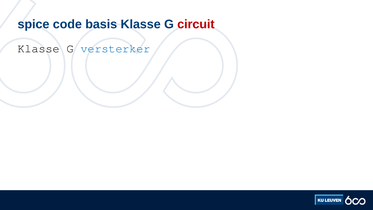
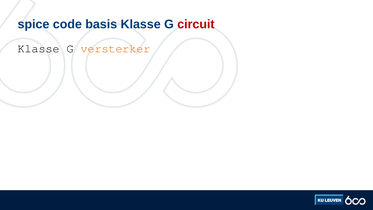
versterker colour: blue -> orange (116, 49)
